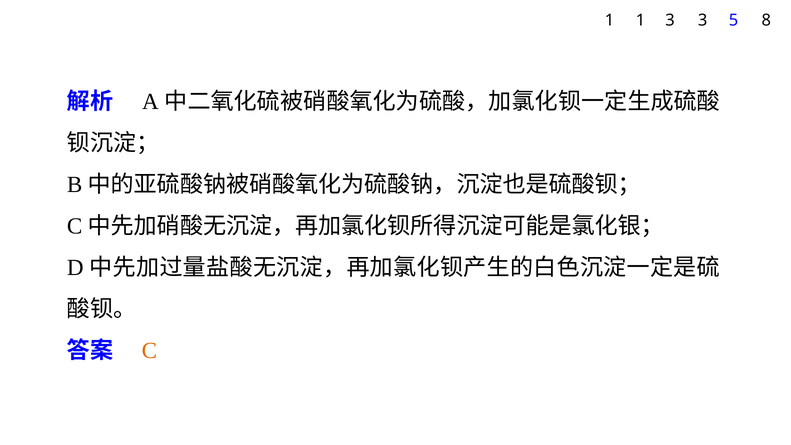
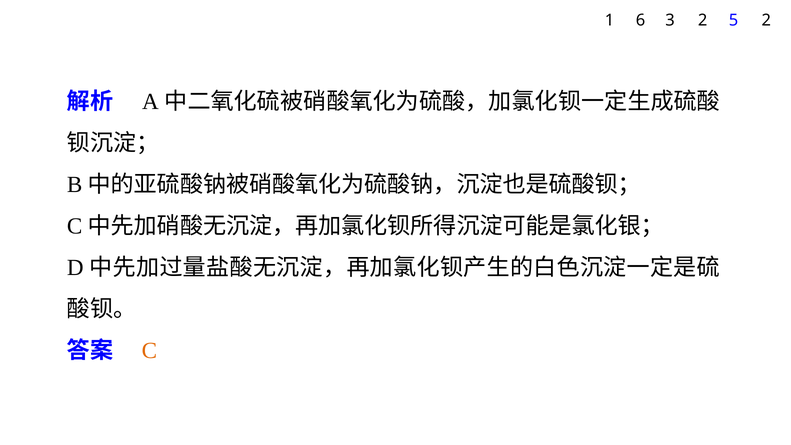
1 1: 1 -> 6 (641, 21)
3 3: 3 -> 2 (703, 21)
5 8: 8 -> 2 (766, 21)
